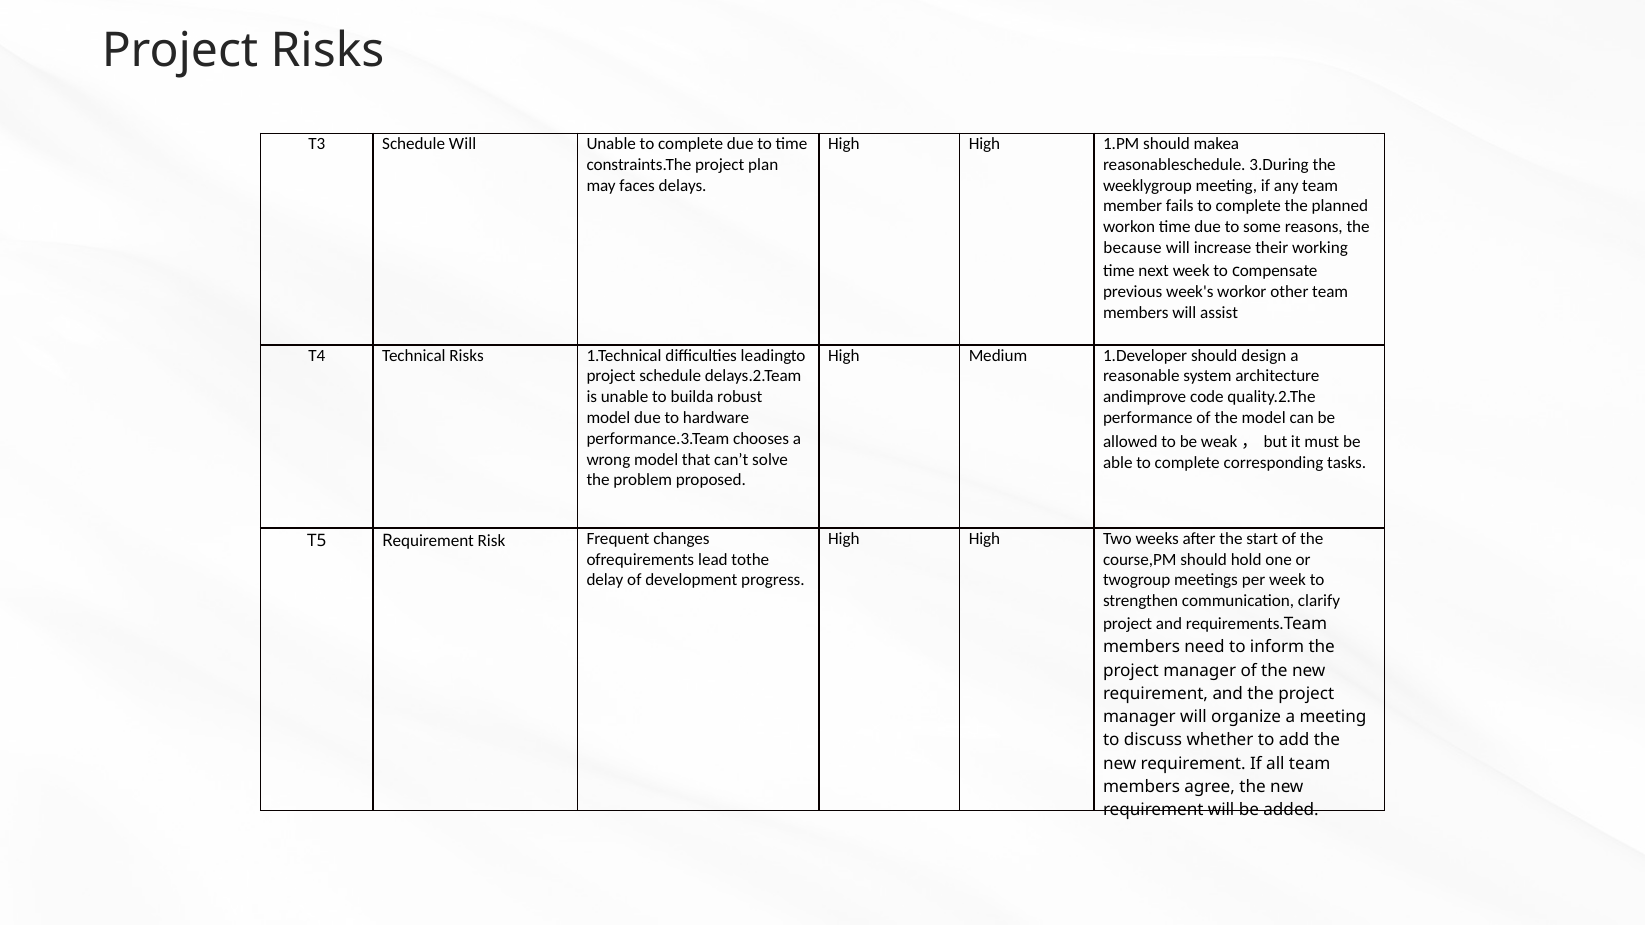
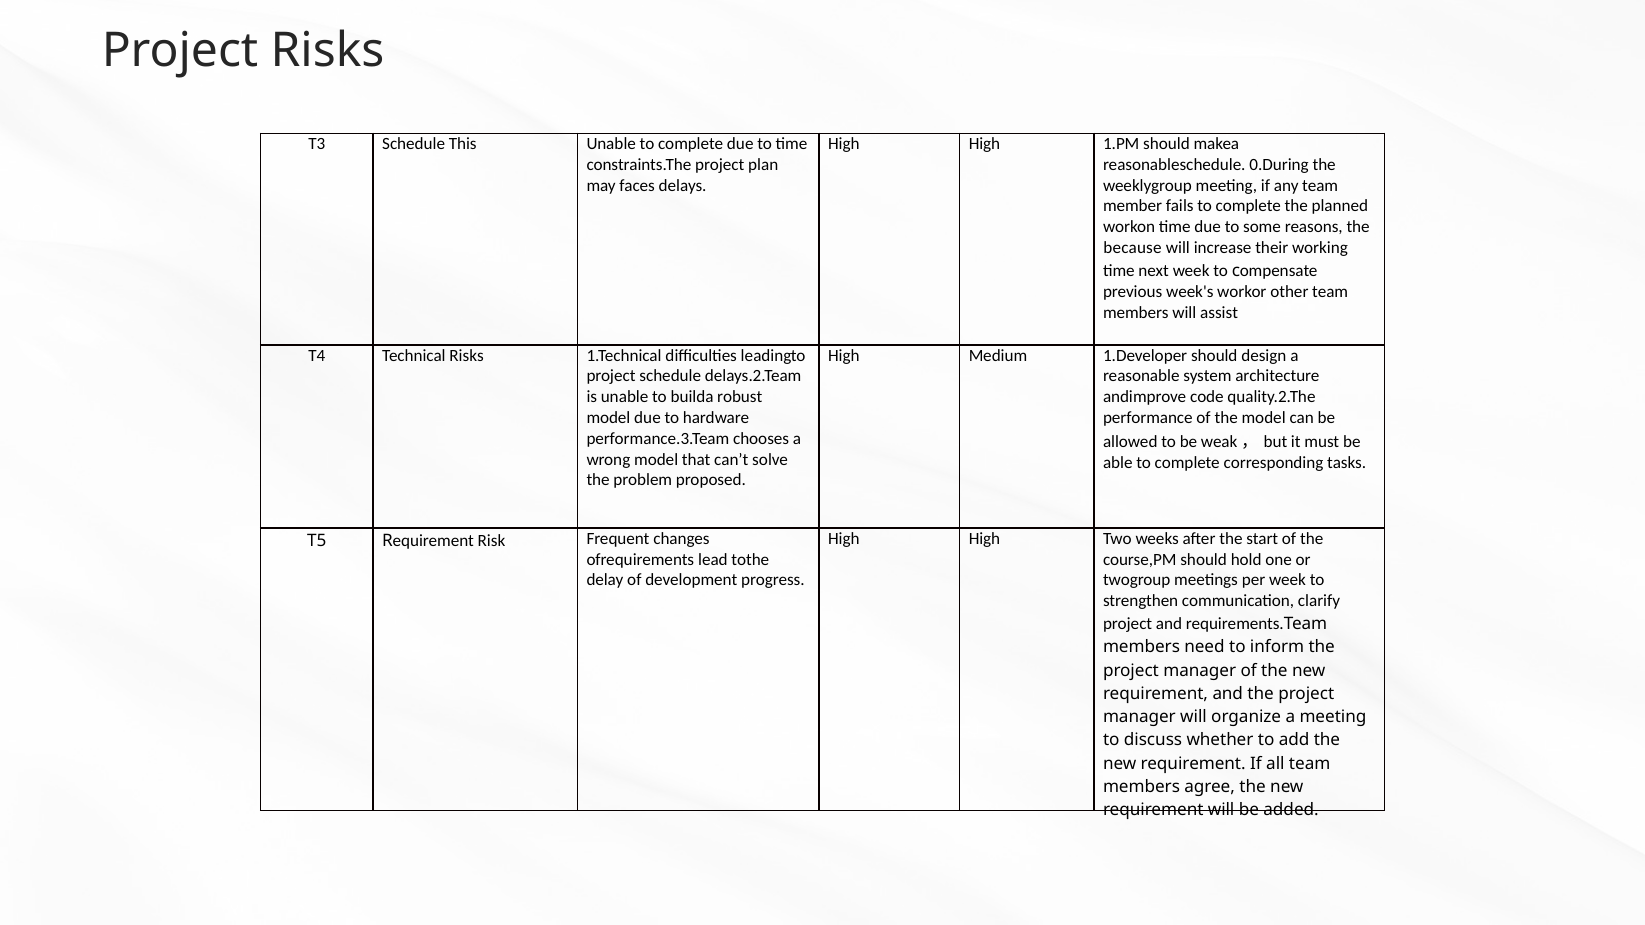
Schedule Will: Will -> This (463, 144)
3.During: 3.During -> 0.During (1279, 165)
